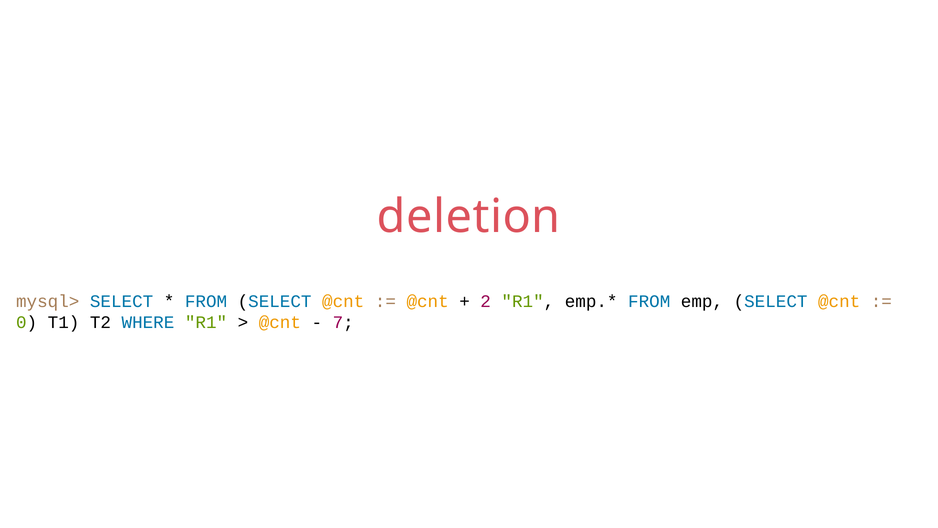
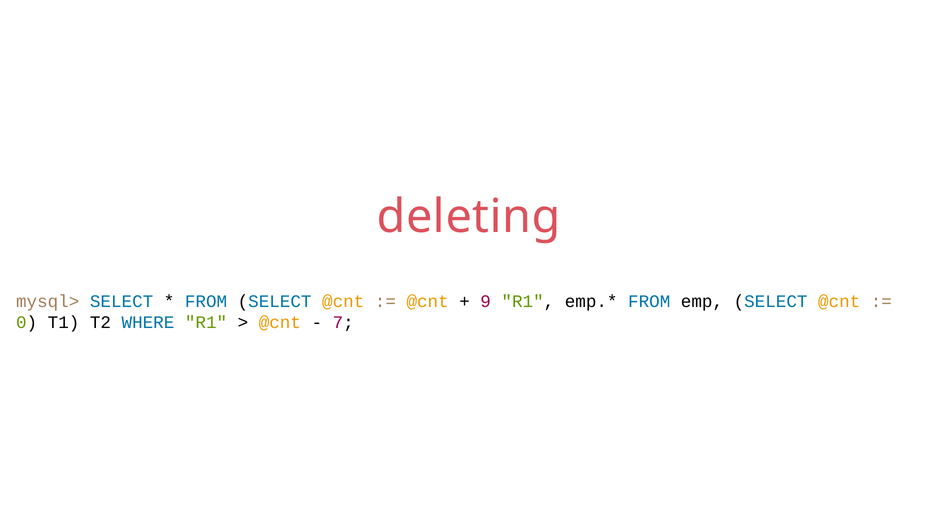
deletion: deletion -> deleting (469, 217)
2: 2 -> 9 (486, 301)
